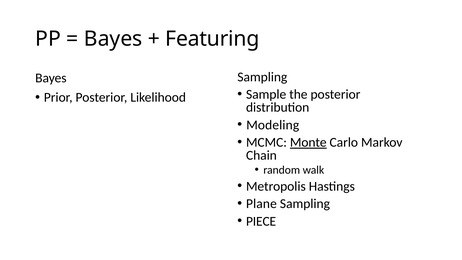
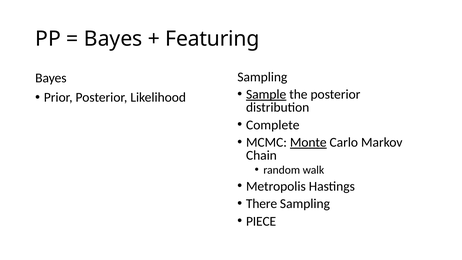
Sample underline: none -> present (266, 94)
Modeling: Modeling -> Complete (273, 125)
Plane: Plane -> There (262, 204)
